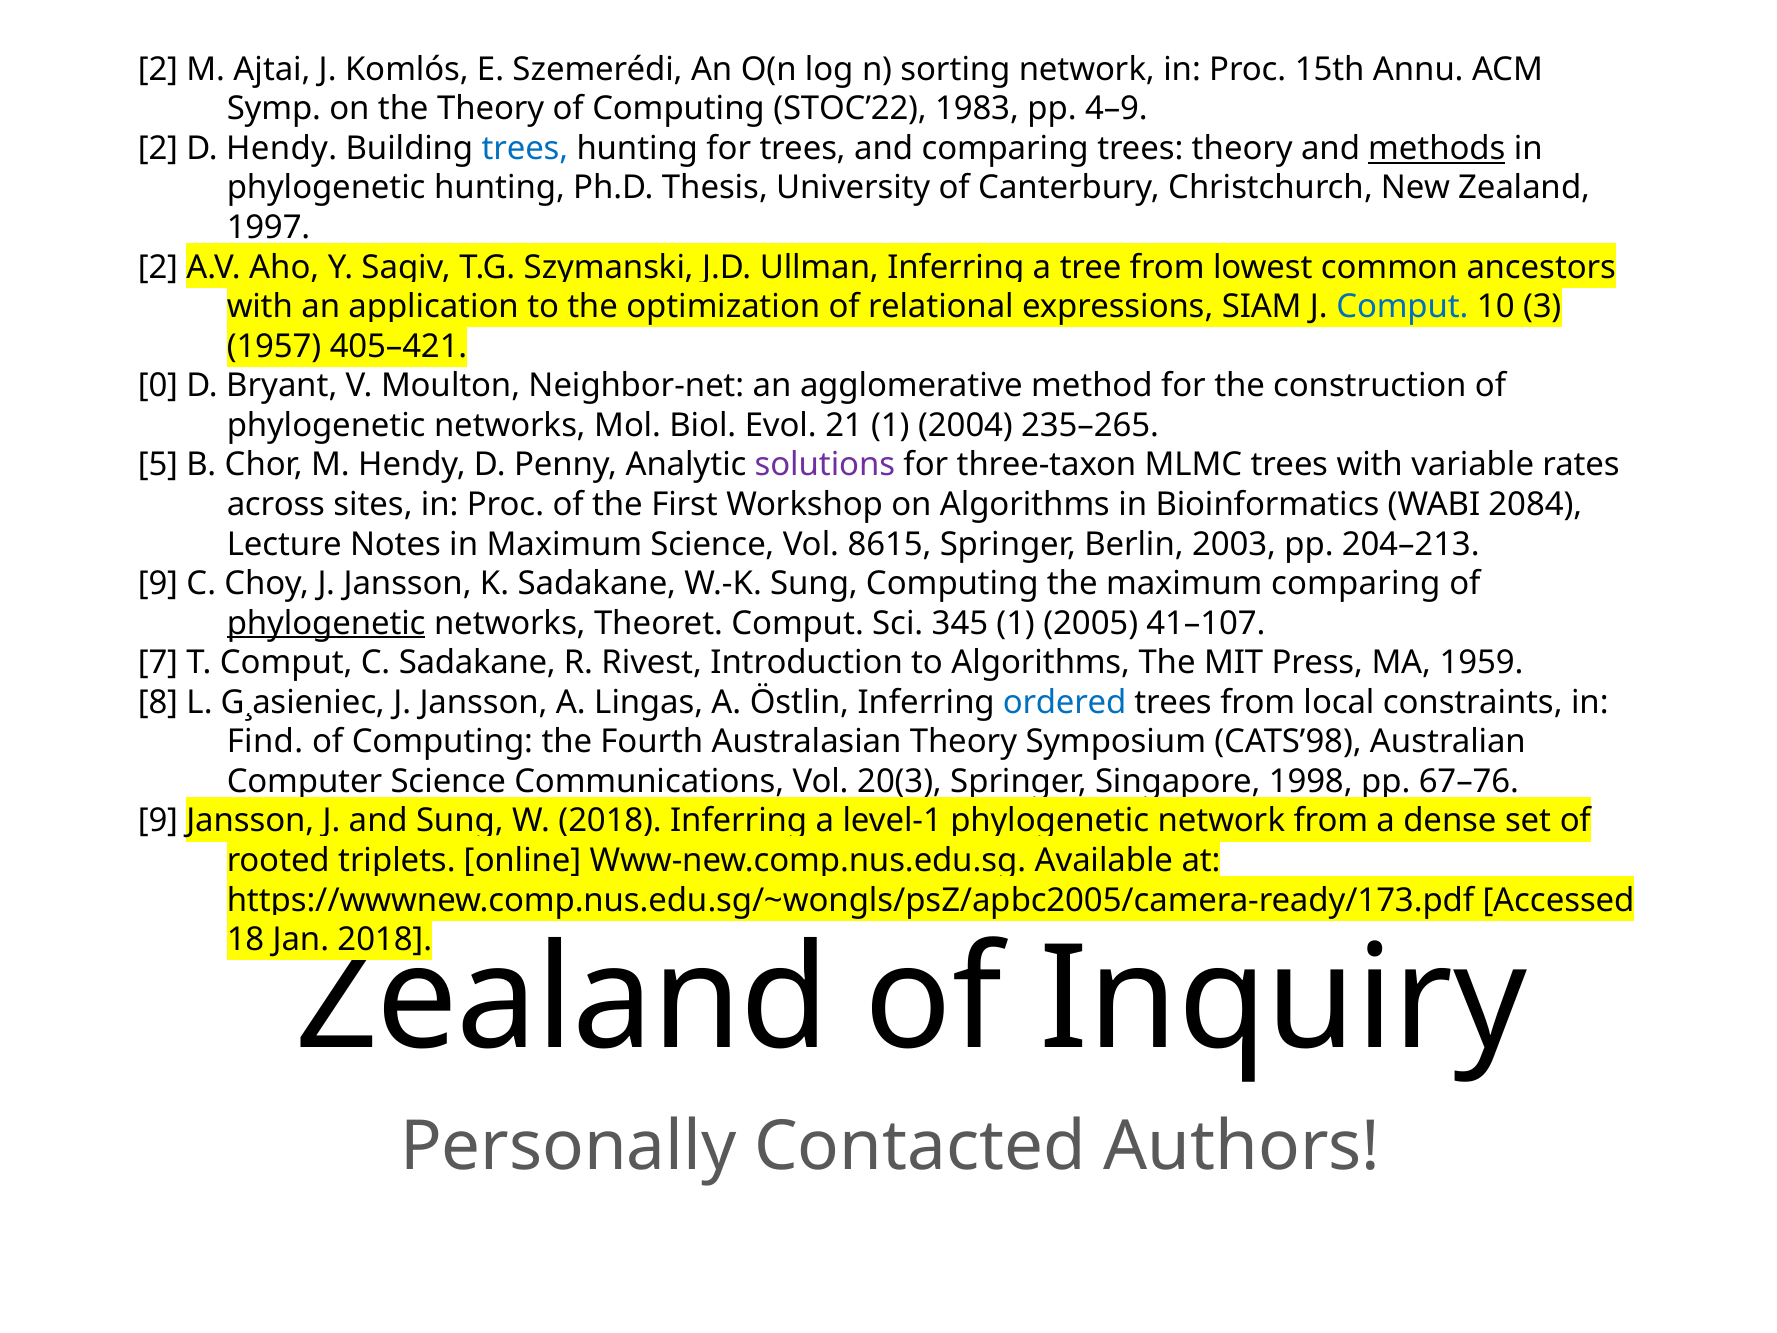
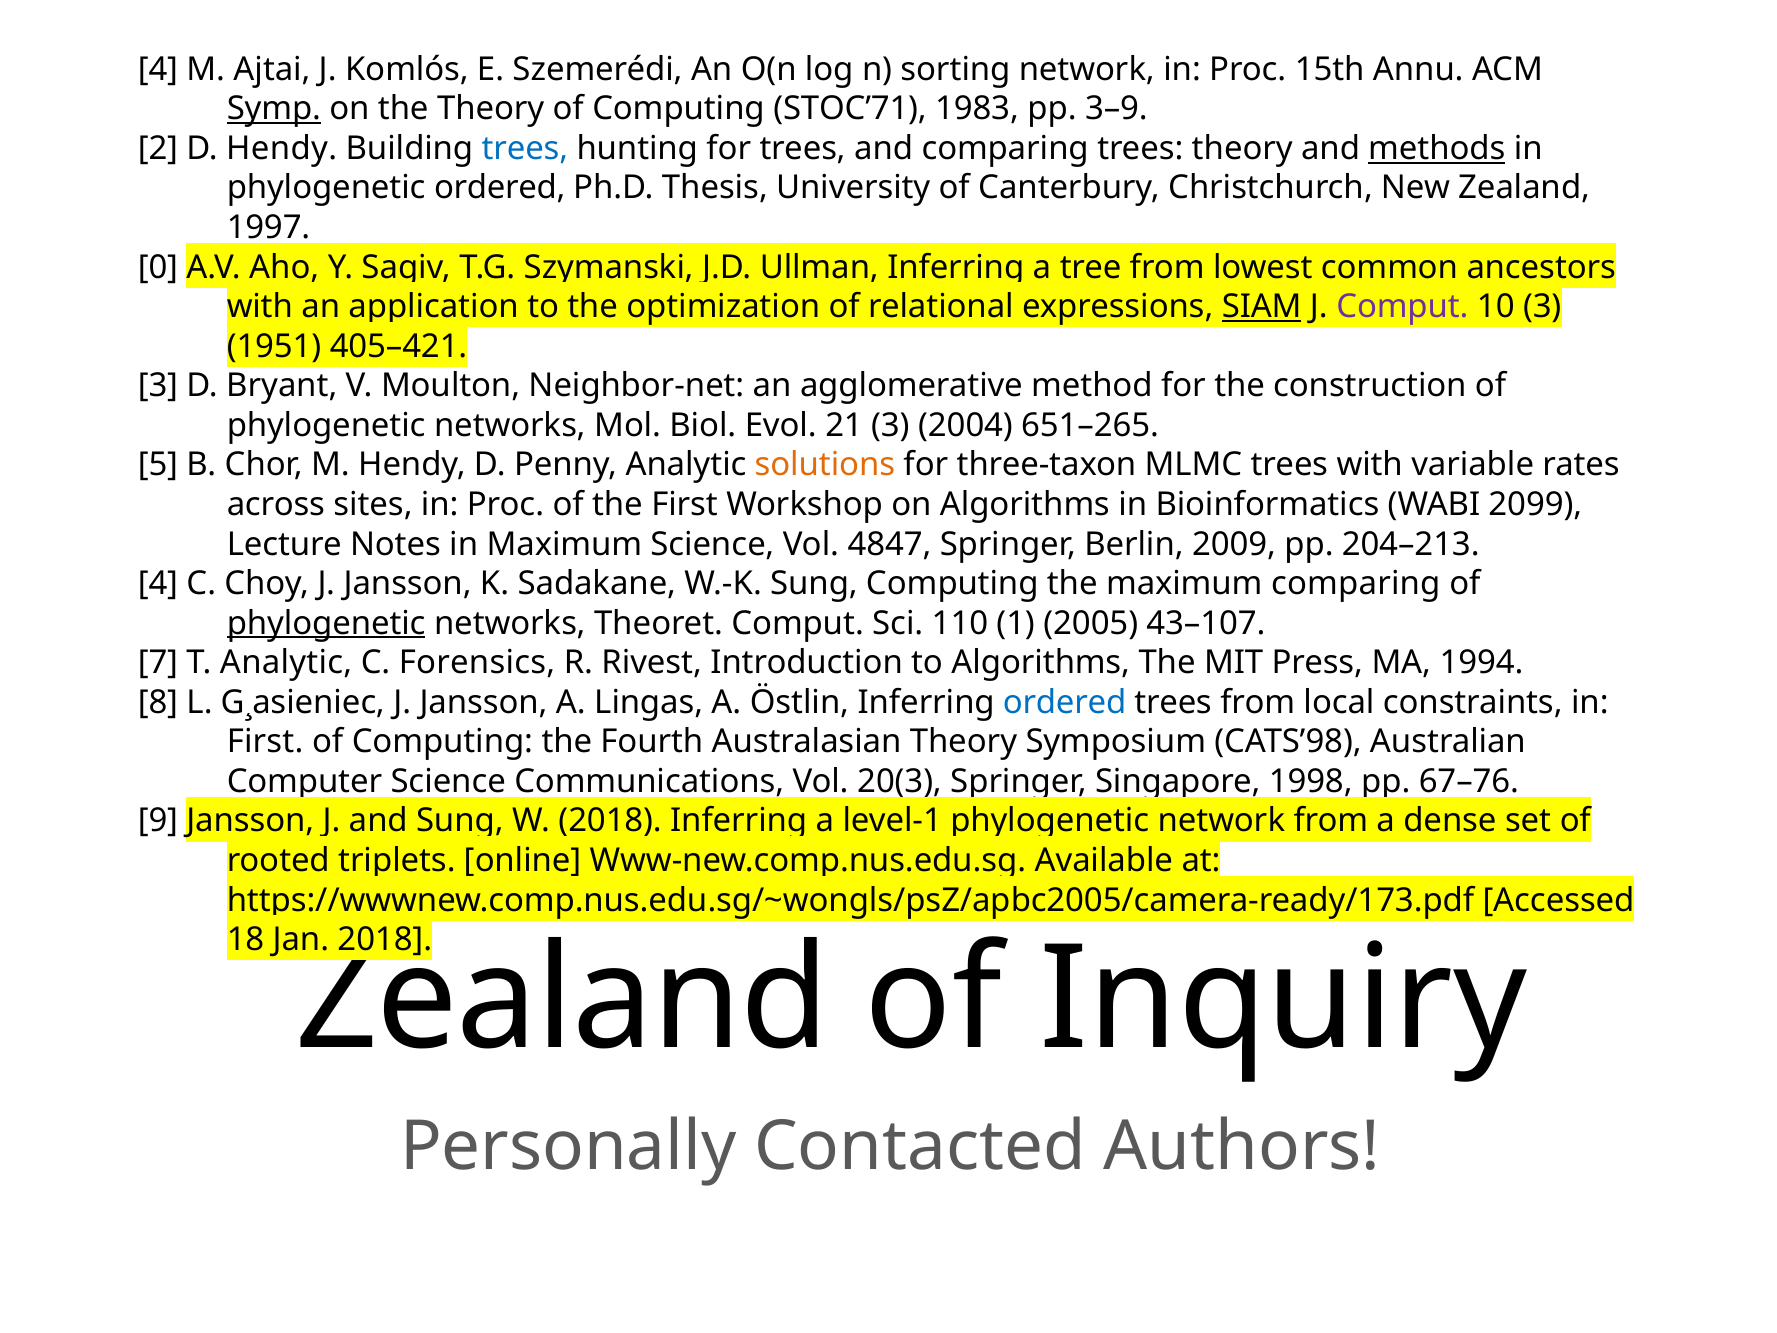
2: 2 -> 4 (158, 69)
Symp underline: none -> present (274, 109)
STOC’22: STOC’22 -> STOC’71 (850, 109)
4–9: 4–9 -> 3–9 (1116, 109)
phylogenetic hunting: hunting -> ordered (500, 188)
2: 2 -> 0 (158, 267)
SIAM underline: none -> present (1262, 307)
Comput colour: blue -> purple (1402, 307)
1957: 1957 -> 1951 (274, 346)
0: 0 -> 3 (158, 386)
21 1: 1 -> 3 (890, 425)
235–265: 235–265 -> 651–265 (1090, 425)
solutions colour: purple -> orange (825, 465)
2084: 2084 -> 2099 (1535, 505)
8615: 8615 -> 4847 (889, 544)
2003: 2003 -> 2009 (1234, 544)
9: 9 -> 4 (158, 584)
345: 345 -> 110 (960, 623)
41–107: 41–107 -> 43–107 (1206, 623)
T Comput: Comput -> Analytic (286, 663)
C Sadakane: Sadakane -> Forensics (477, 663)
1959: 1959 -> 1994 (1481, 663)
Find: Find -> First (265, 742)
